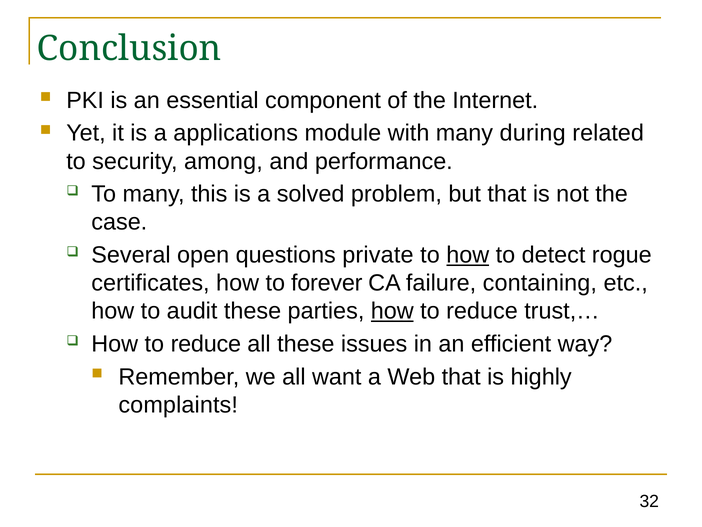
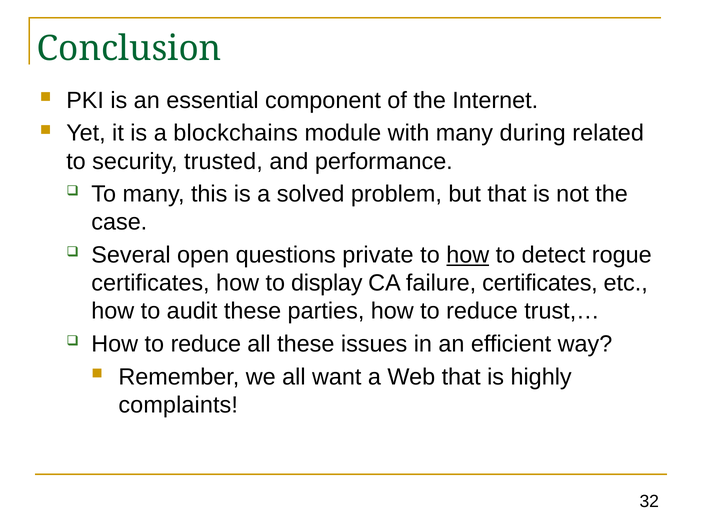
applications: applications -> blockchains (236, 133)
among: among -> trusted (223, 161)
forever: forever -> display (327, 283)
failure containing: containing -> certificates (540, 283)
how underline: present -> none (392, 311)
